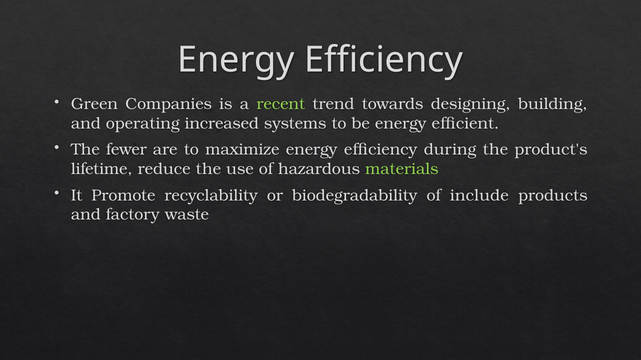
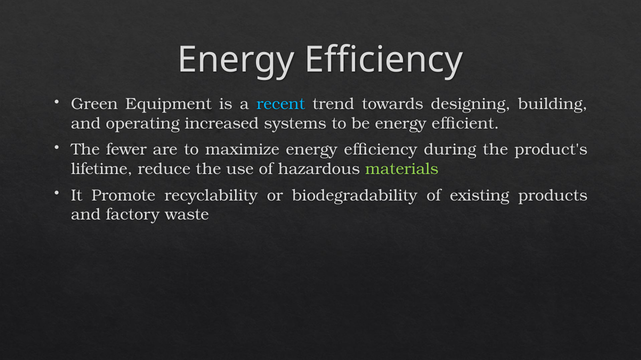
Companies: Companies -> Equipment (169, 104)
recent colour: light green -> light blue (281, 104)
include: include -> existing (479, 196)
